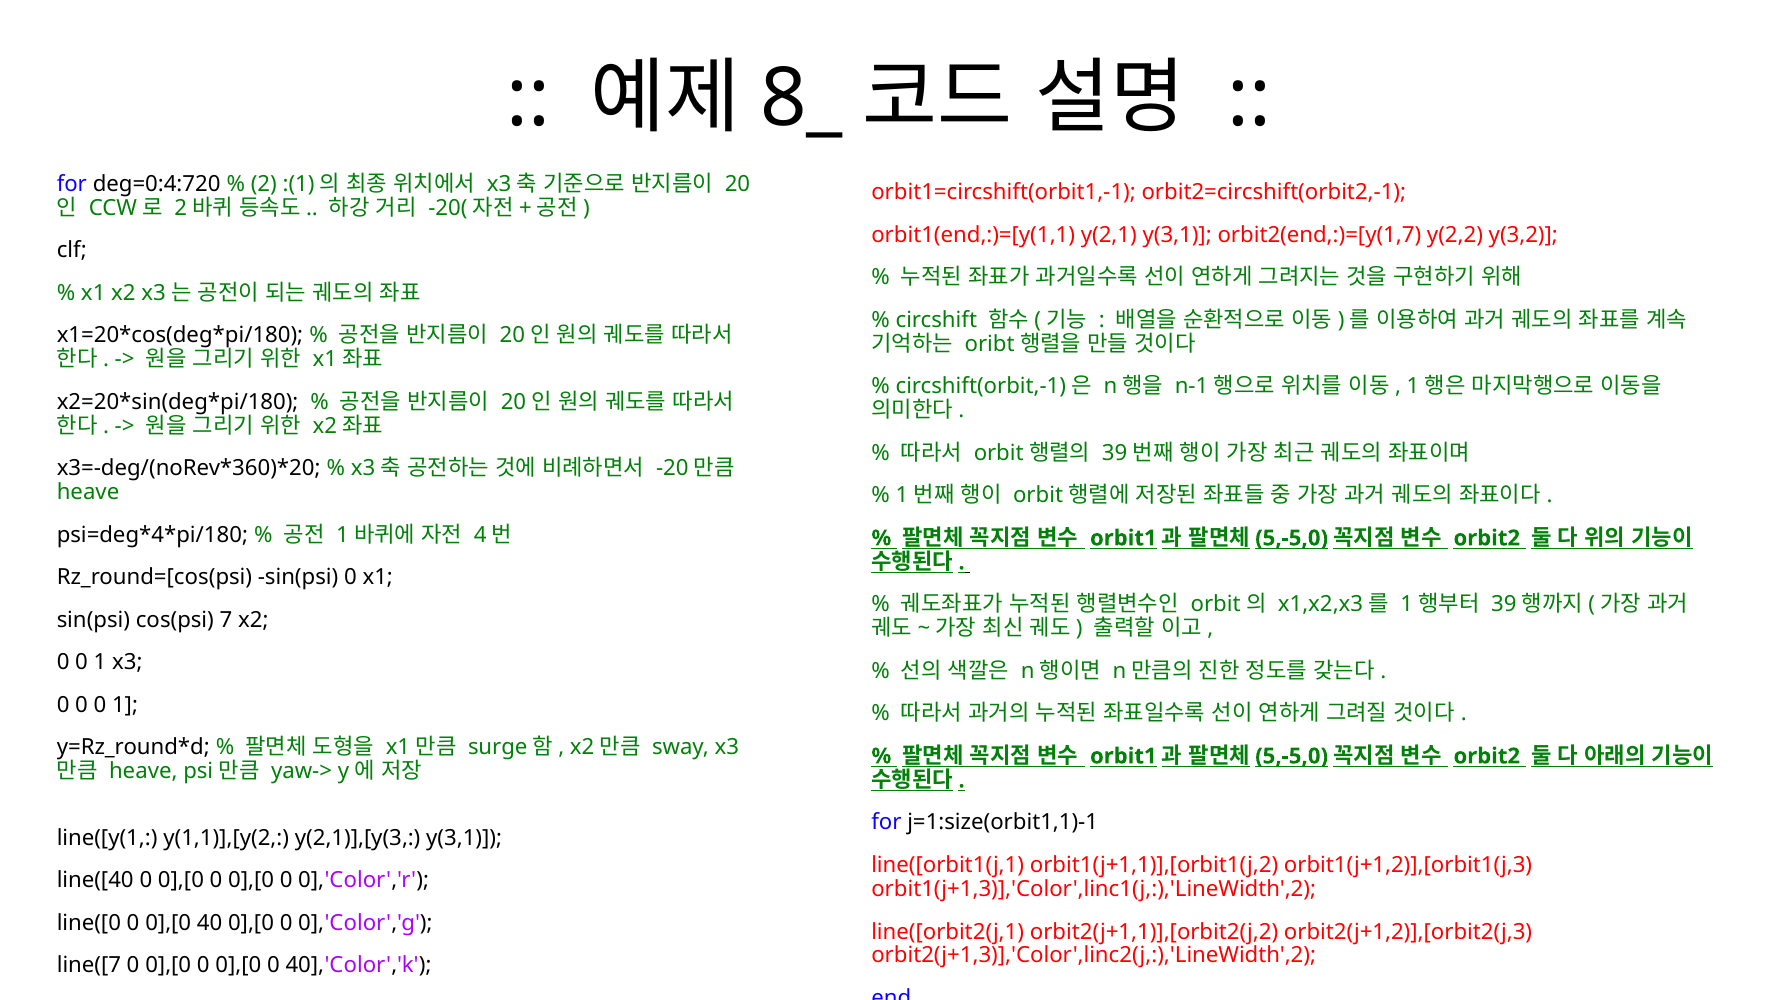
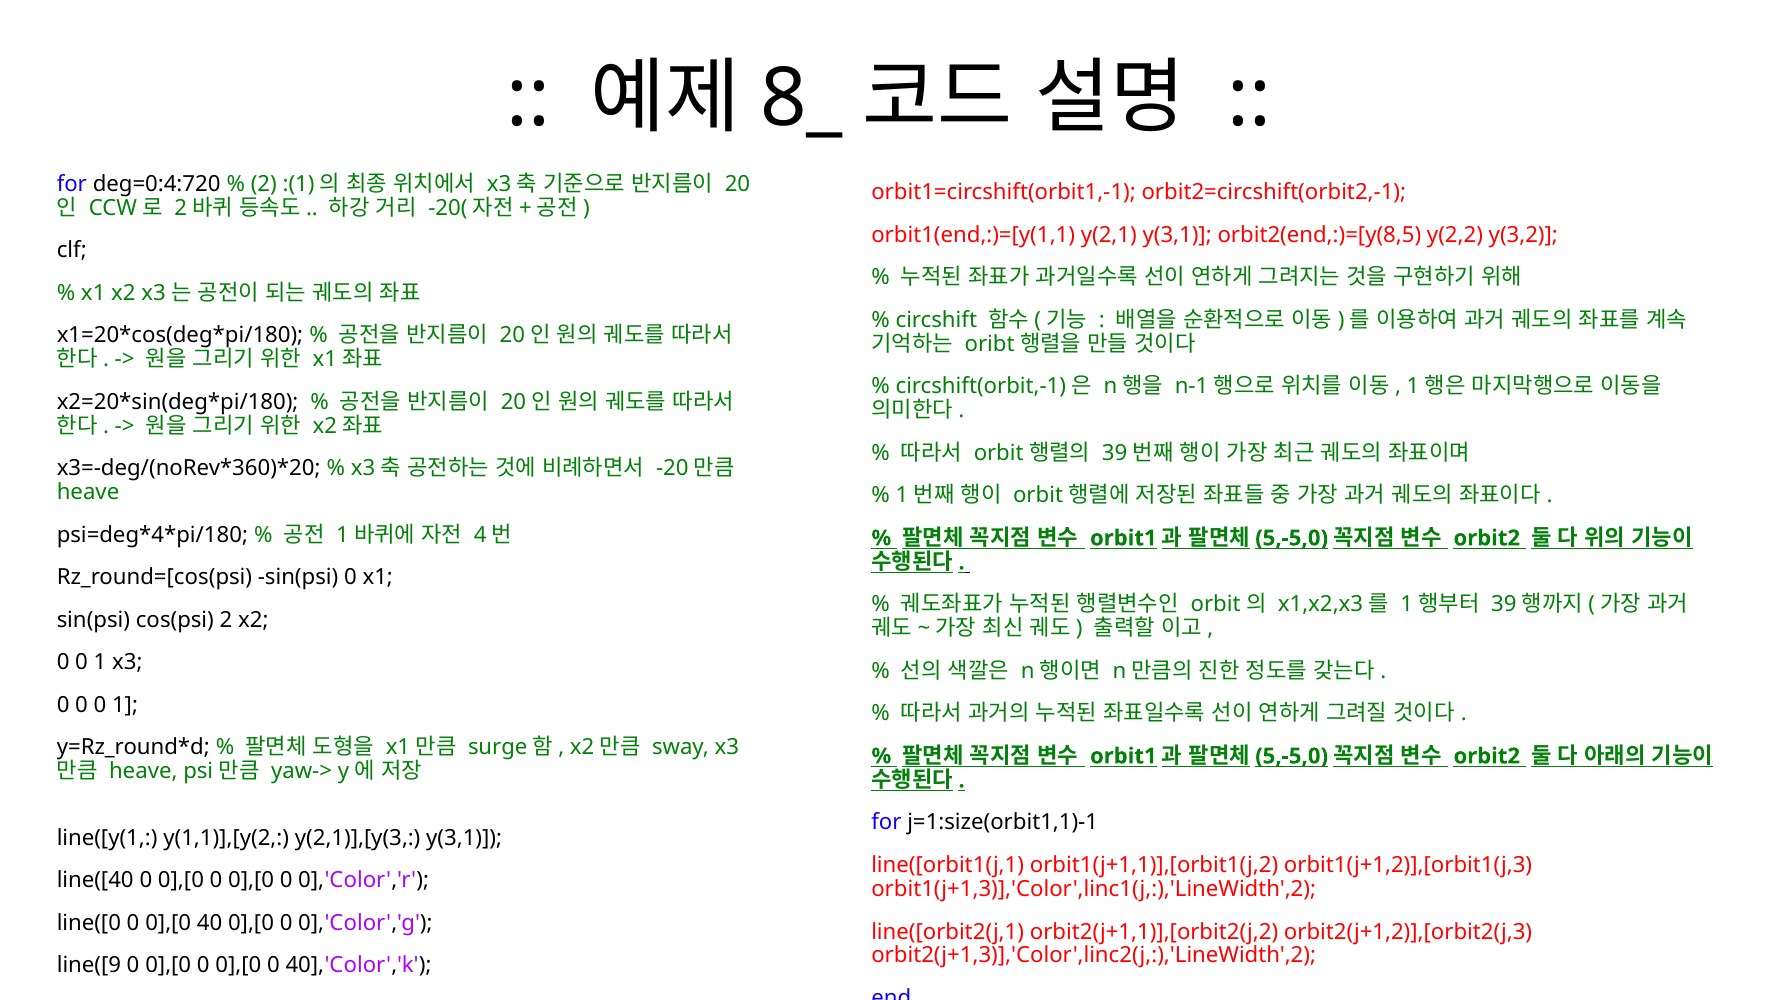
orbit2(end,:)=[y(1,7: orbit2(end,:)=[y(1,7 -> orbit2(end,:)=[y(8,5 (1319, 235)
cos(psi 7: 7 -> 2 (226, 620)
line([7: line([7 -> line([9 (89, 966)
